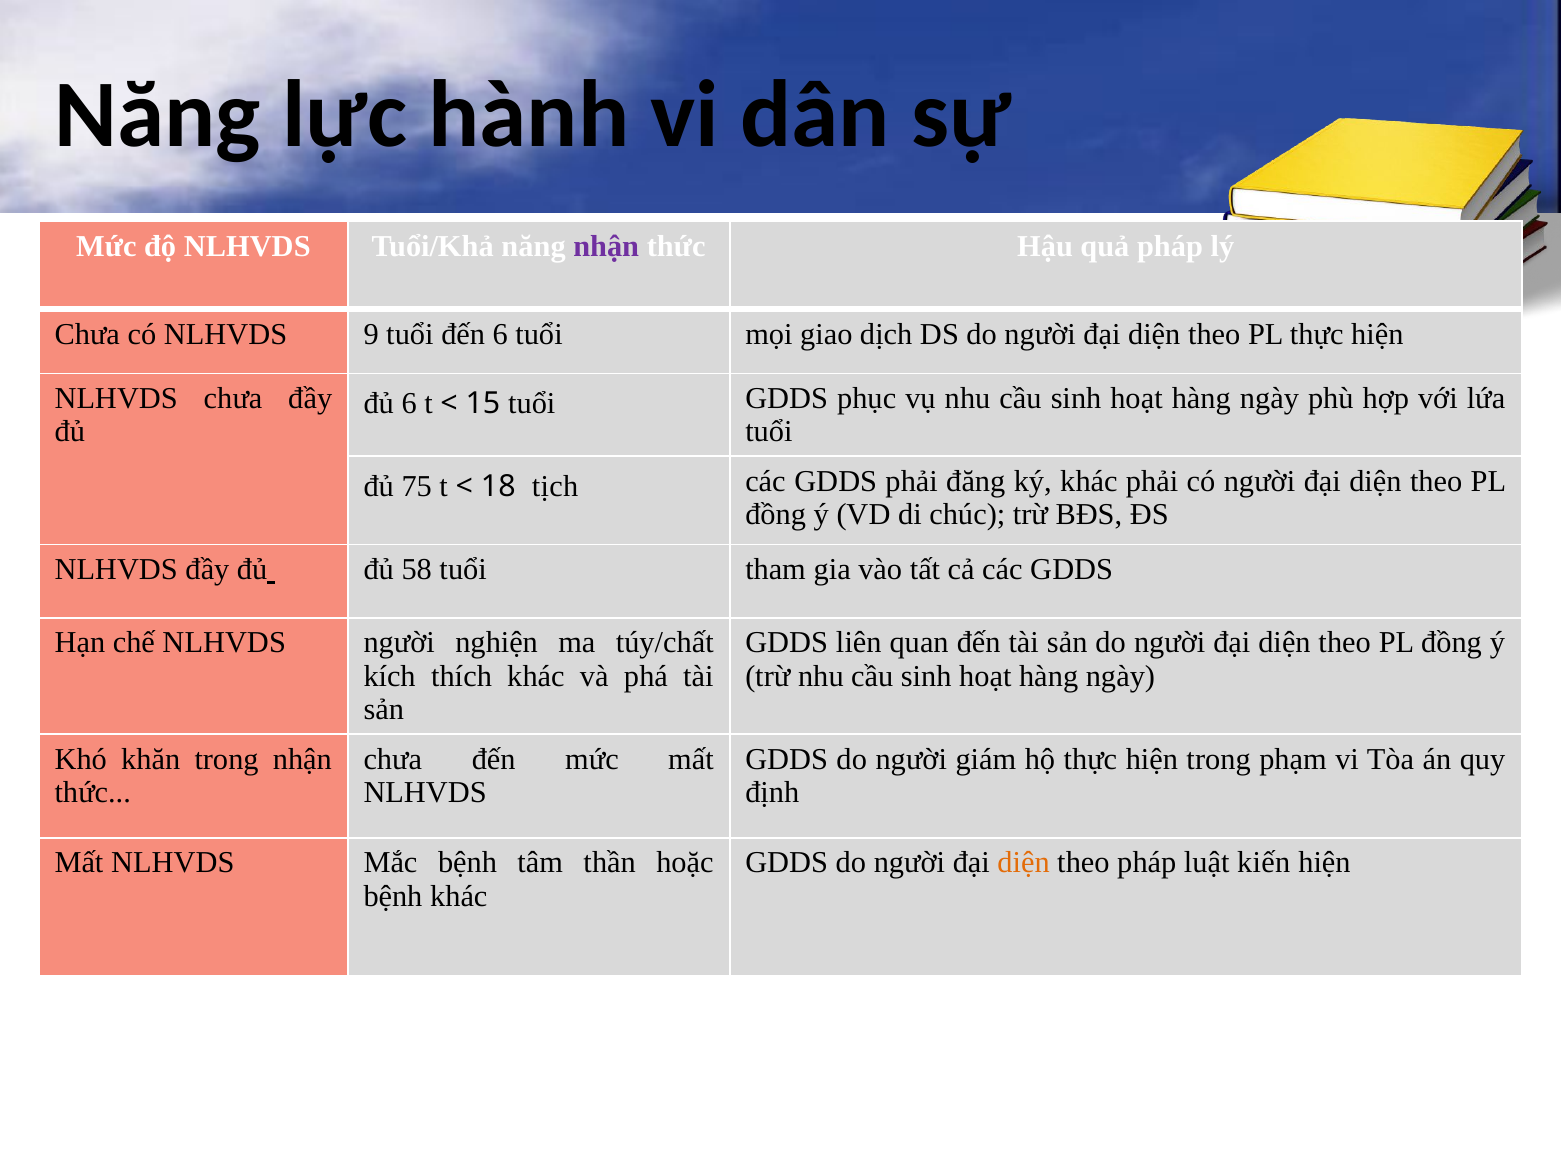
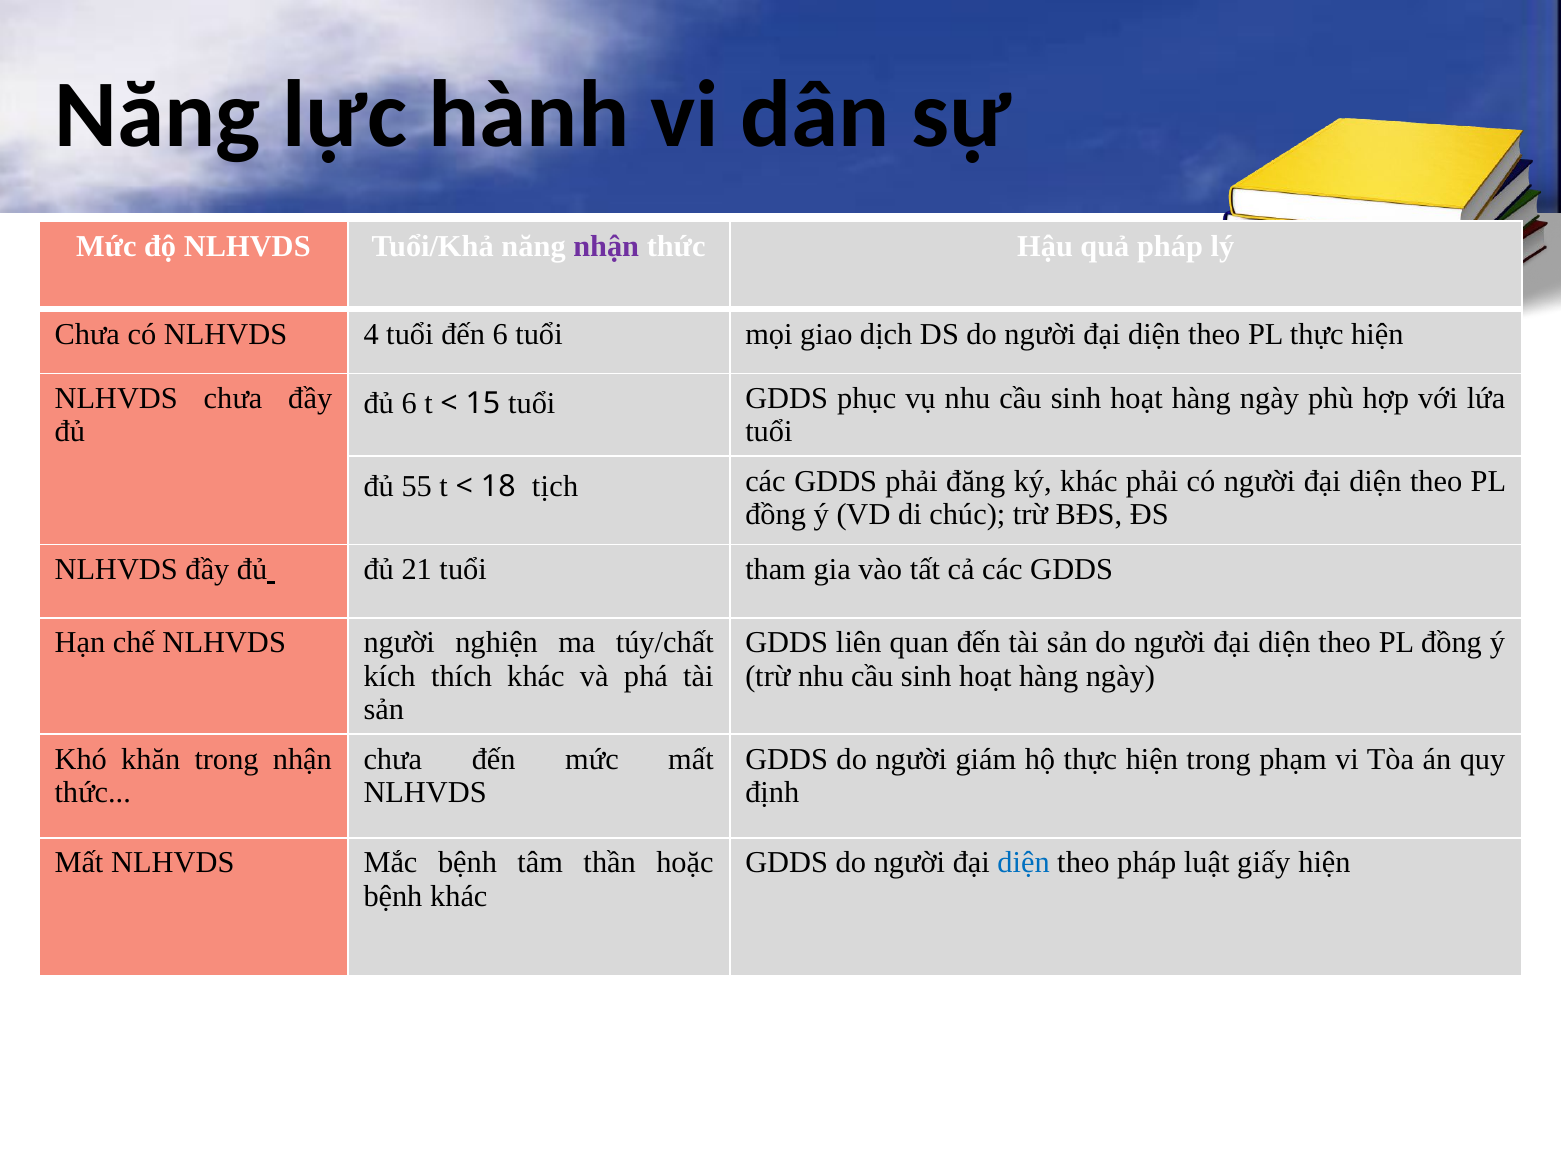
9: 9 -> 4 (371, 334)
75: 75 -> 55 (417, 486)
58: 58 -> 21 (417, 569)
diện colour: orange -> blue (1024, 863)
kiến: kiến -> giấy (1264, 863)
